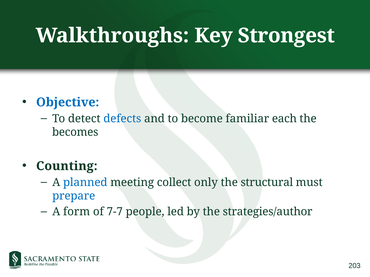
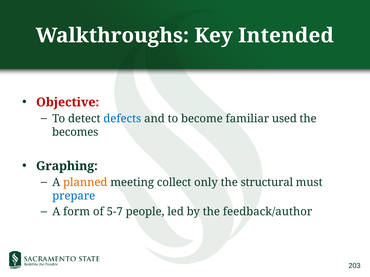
Strongest: Strongest -> Intended (286, 36)
Objective colour: blue -> red (68, 102)
each: each -> used (284, 119)
Counting: Counting -> Graphing (67, 166)
planned colour: blue -> orange (85, 183)
7-7: 7-7 -> 5-7 (115, 212)
strategies/author: strategies/author -> feedback/author (268, 212)
